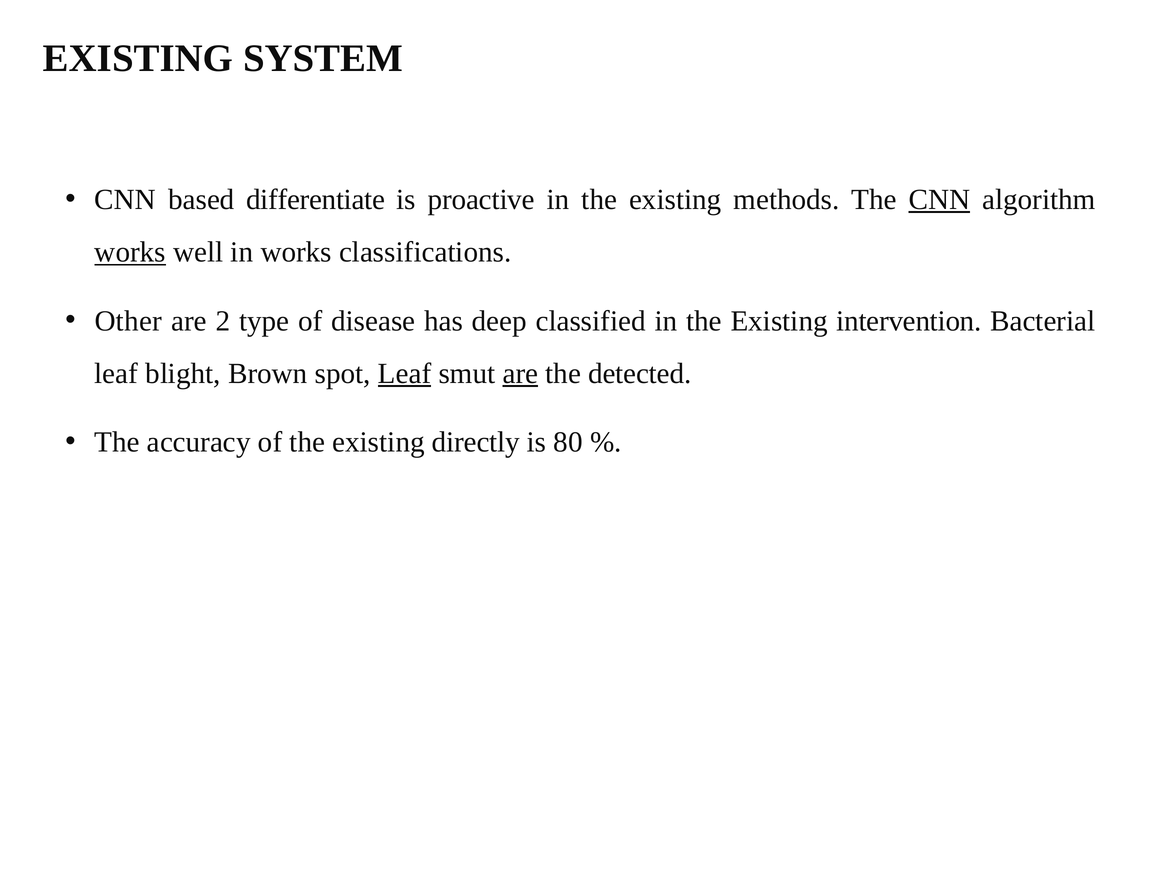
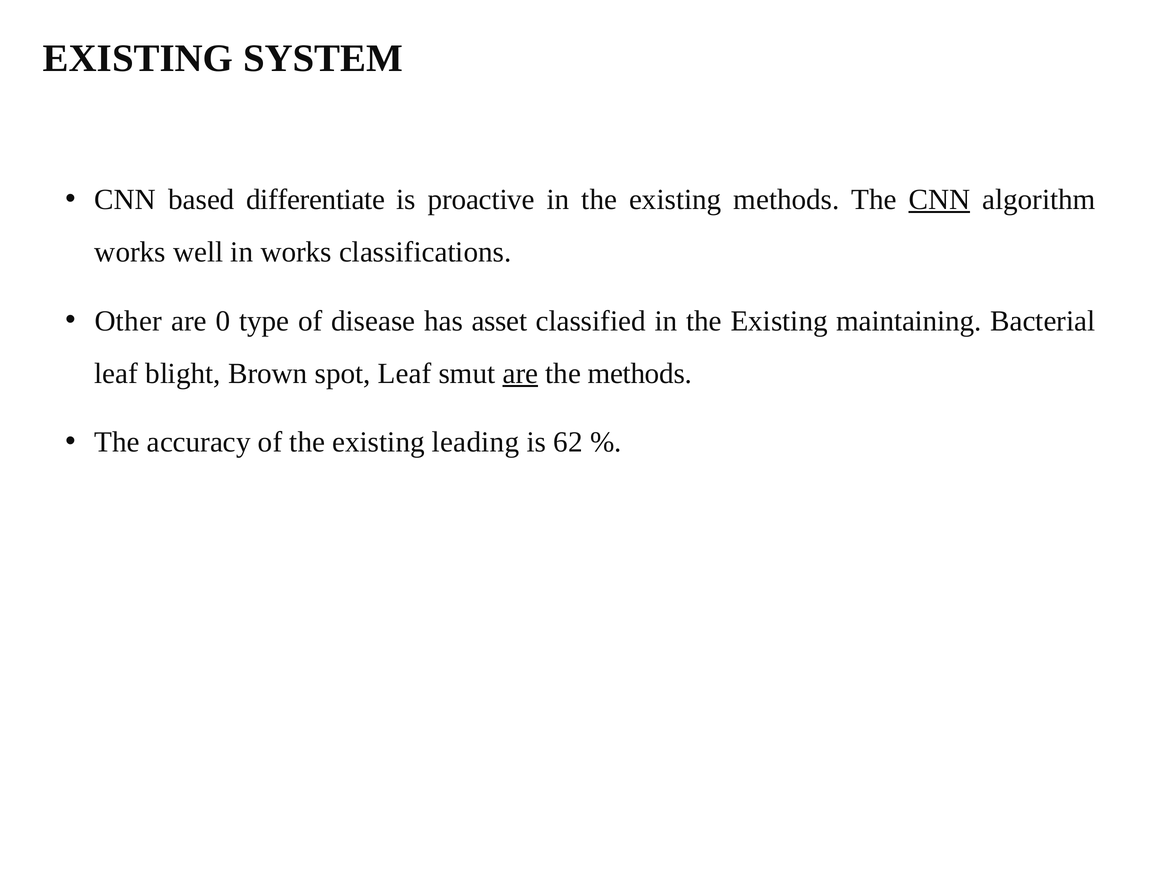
works underline: present -> none (130, 252)
2: 2 -> 0 (223, 321)
deep: deep -> asset (499, 321)
intervention: intervention -> maintaining (909, 321)
Leaf underline: present -> none (405, 373)
the detected: detected -> methods (640, 373)
directly: directly -> leading (476, 442)
80: 80 -> 62 (568, 442)
